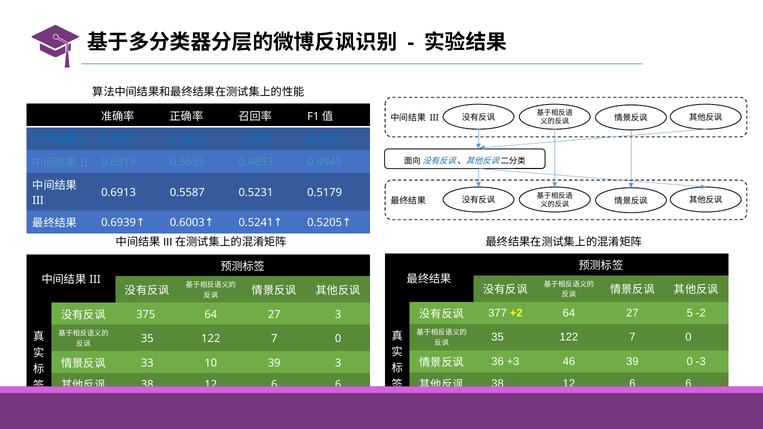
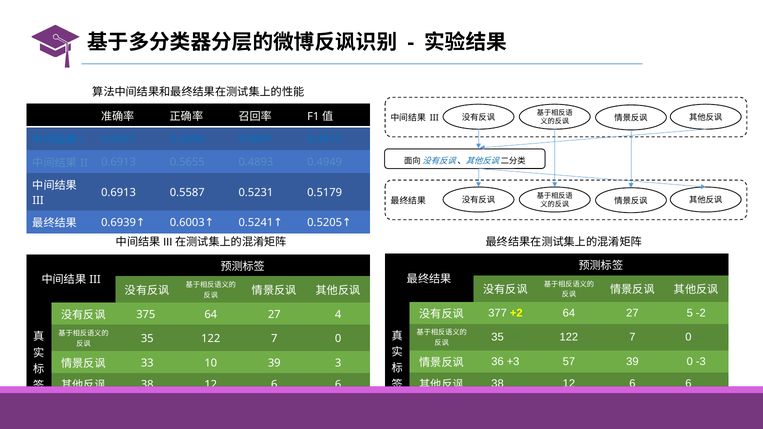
27 3: 3 -> 4 (338, 315)
46: 46 -> 57 (569, 362)
